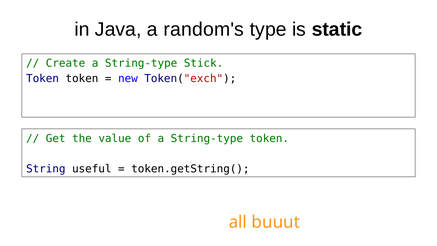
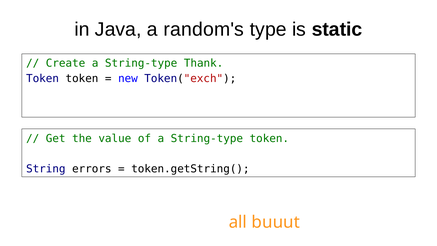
Stick: Stick -> Thank (204, 63)
useful: useful -> errors (92, 169)
